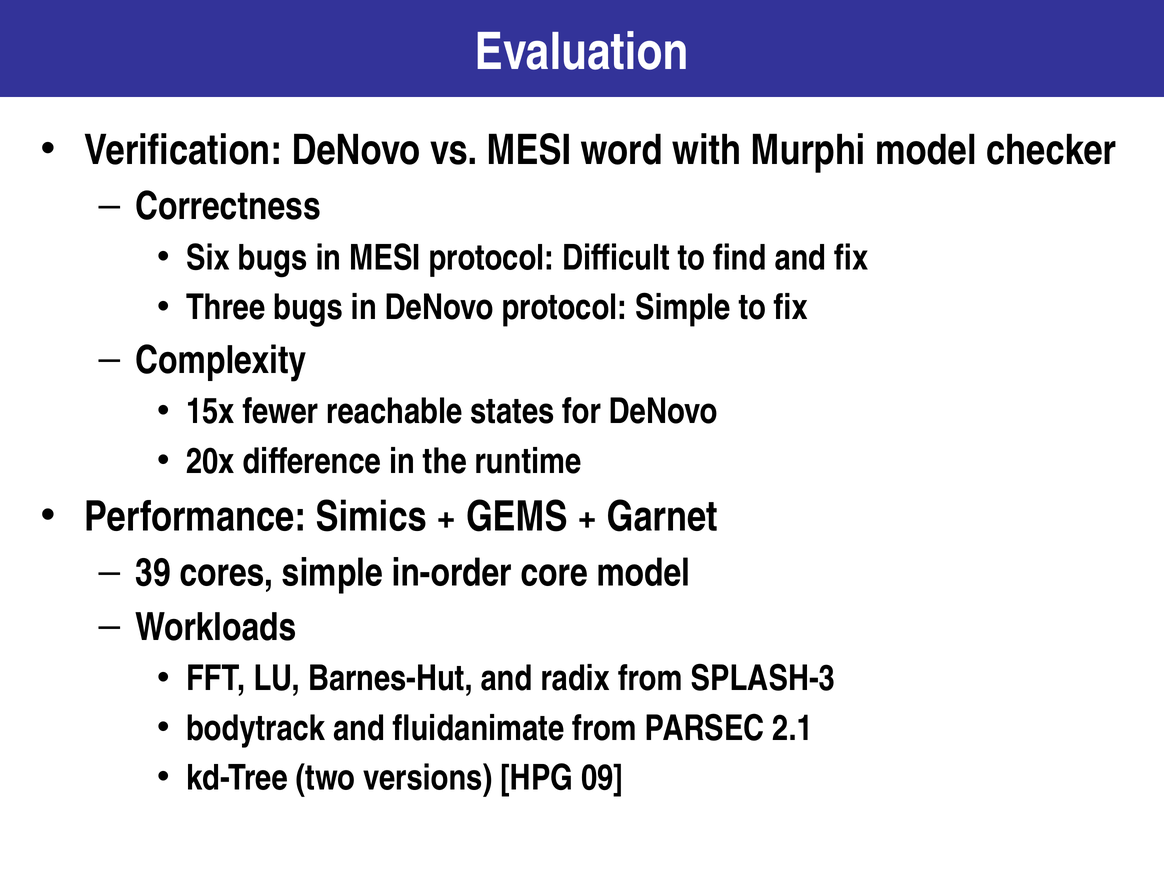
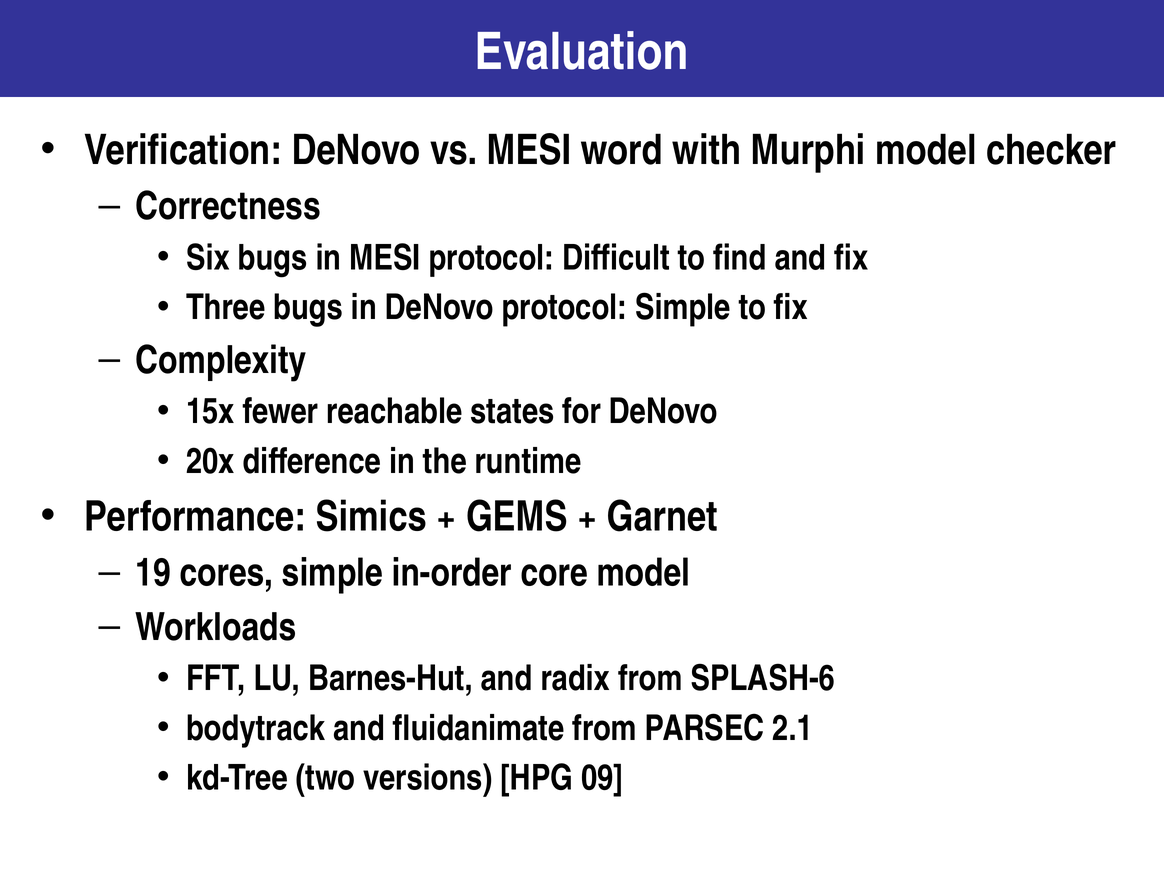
39: 39 -> 19 (153, 573)
SPLASH-3: SPLASH-3 -> SPLASH-6 (763, 679)
